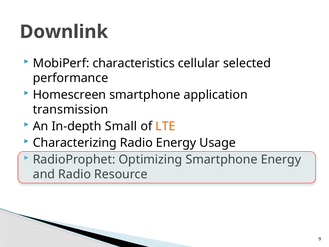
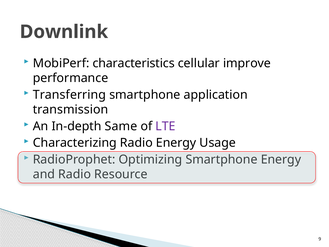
selected: selected -> improve (247, 63)
Homescreen: Homescreen -> Transferring (69, 95)
Small: Small -> Same (121, 126)
LTE colour: orange -> purple (166, 126)
